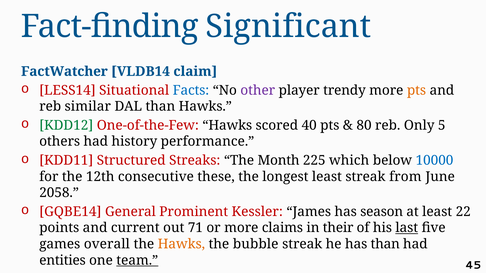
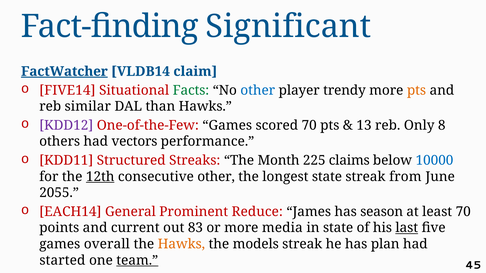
FactWatcher underline: none -> present (64, 72)
LESS14: LESS14 -> FIVE14 (67, 90)
Facts colour: blue -> green (191, 90)
other colour: purple -> blue (258, 90)
KDD12 colour: green -> purple (66, 126)
One-of-the-Few Hawks: Hawks -> Games (227, 126)
scored 40: 40 -> 70 (309, 126)
80: 80 -> 13 (364, 126)
5: 5 -> 8 (442, 126)
history: history -> vectors (134, 142)
which: which -> claims (349, 161)
12th underline: none -> present (100, 177)
consecutive these: these -> other (216, 177)
longest least: least -> state (327, 177)
2058: 2058 -> 2055 (59, 193)
GQBE14: GQBE14 -> EACH14 (70, 212)
Kessler: Kessler -> Reduce (257, 212)
least 22: 22 -> 70 (463, 212)
71: 71 -> 83 (195, 228)
claims: claims -> media (282, 228)
in their: their -> state (338, 228)
bubble: bubble -> models (256, 244)
has than: than -> plan (385, 244)
entities: entities -> started (62, 261)
